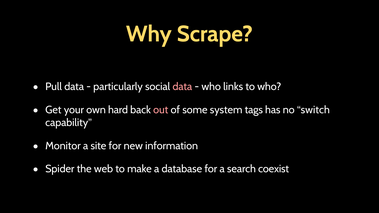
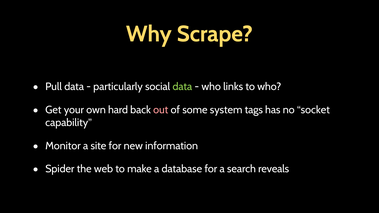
data colour: pink -> light green (182, 87)
switch: switch -> socket (315, 110)
coexist: coexist -> reveals (274, 169)
